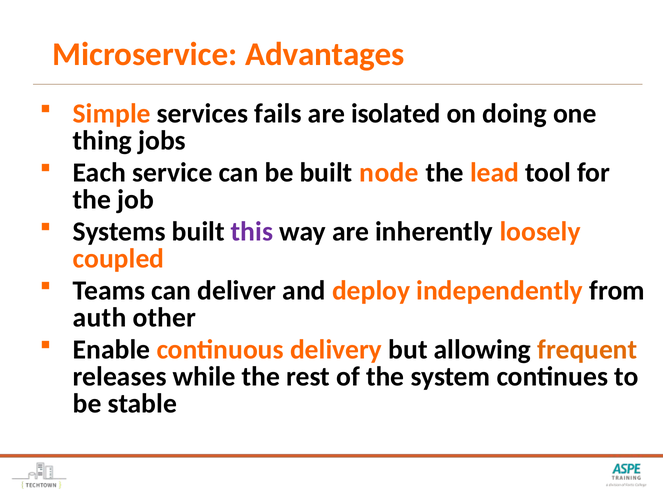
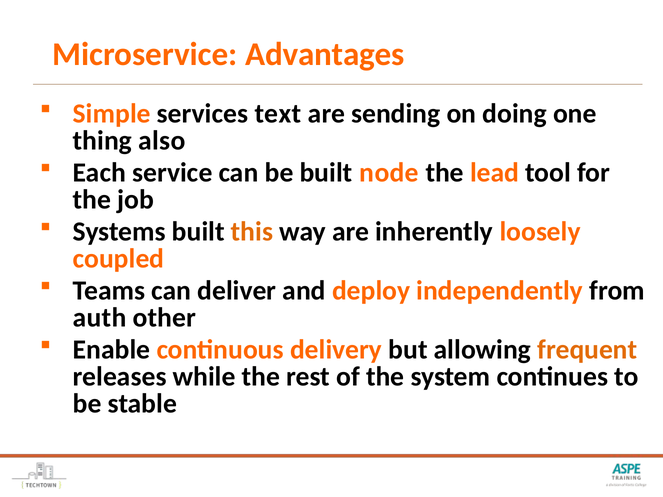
fails: fails -> text (278, 114)
isolated: isolated -> sending (396, 114)
jobs: jobs -> also (162, 141)
this colour: purple -> orange (252, 232)
